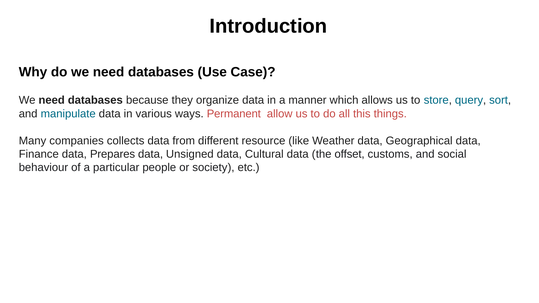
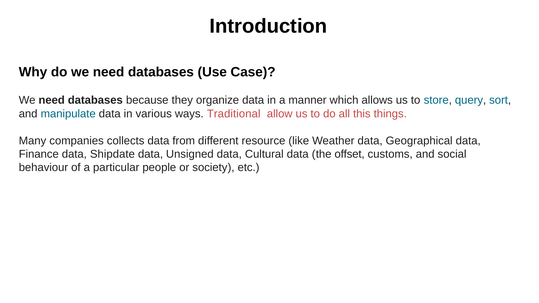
Permanent: Permanent -> Traditional (234, 114)
Prepares: Prepares -> Shipdate (112, 154)
